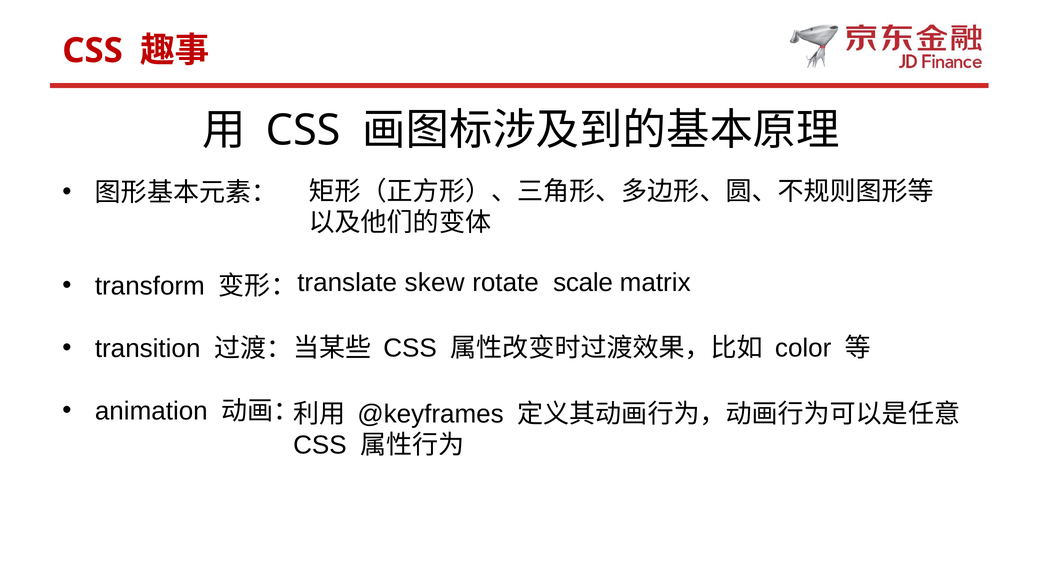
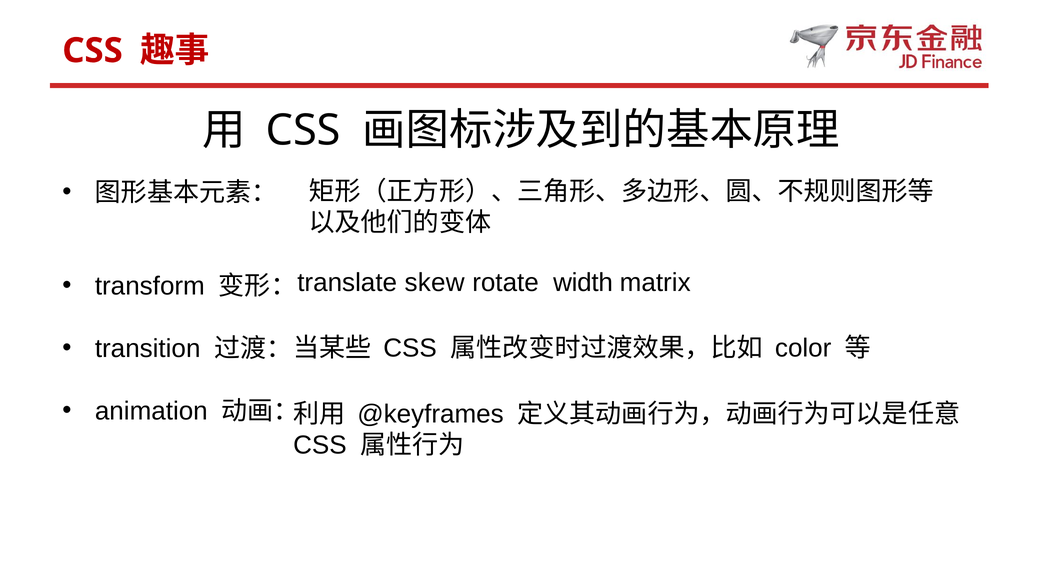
scale: scale -> width (583, 283)
